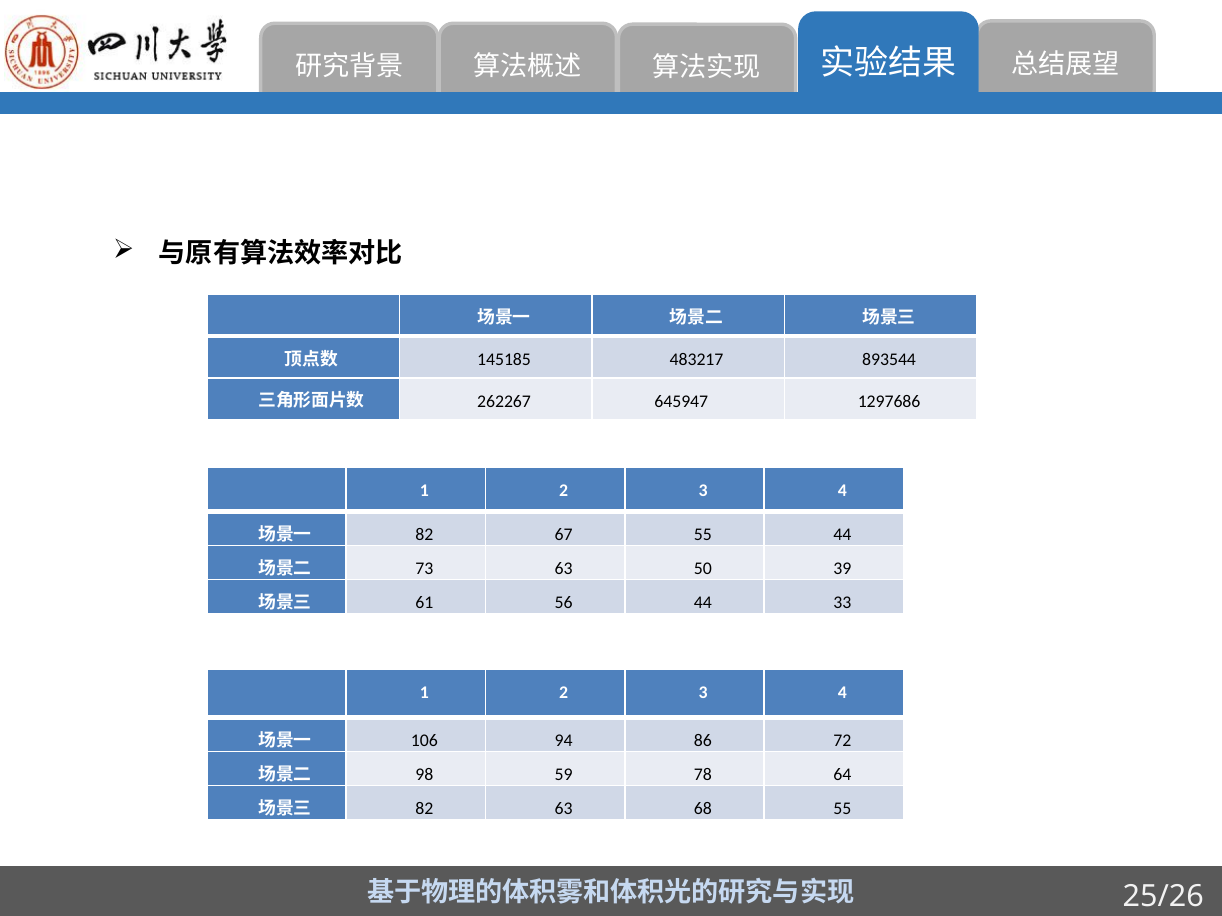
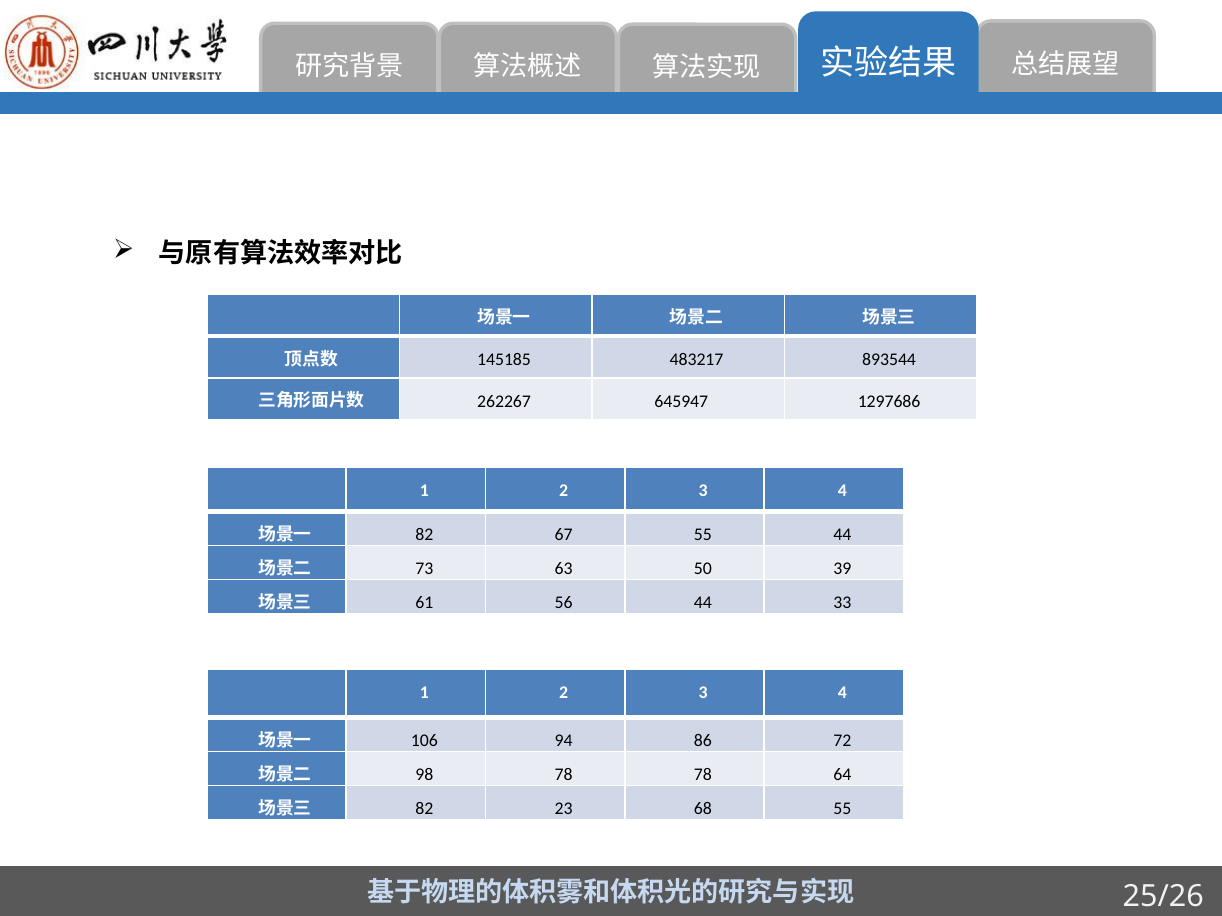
98 59: 59 -> 78 (564, 775)
82 63: 63 -> 23 (564, 809)
